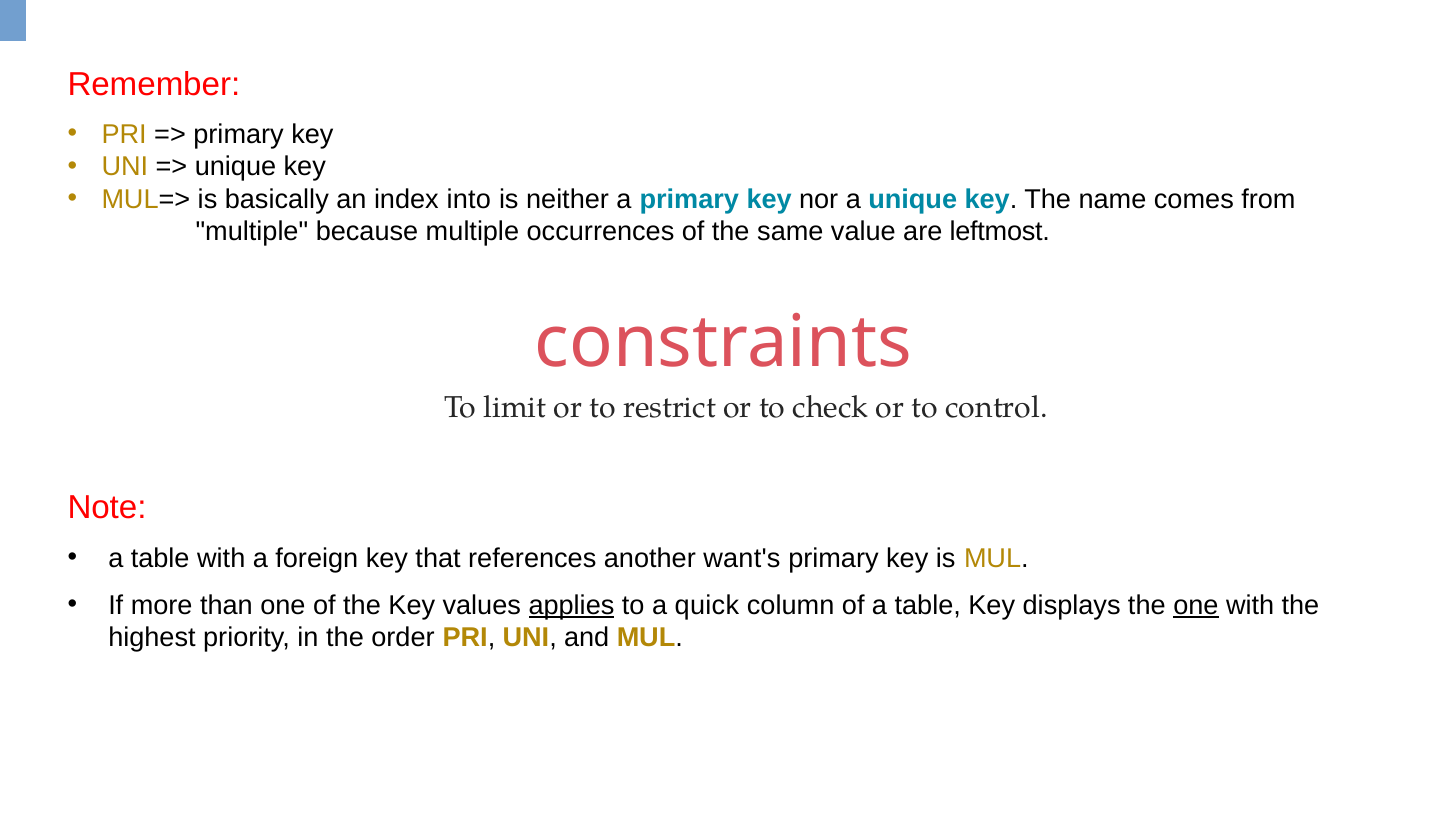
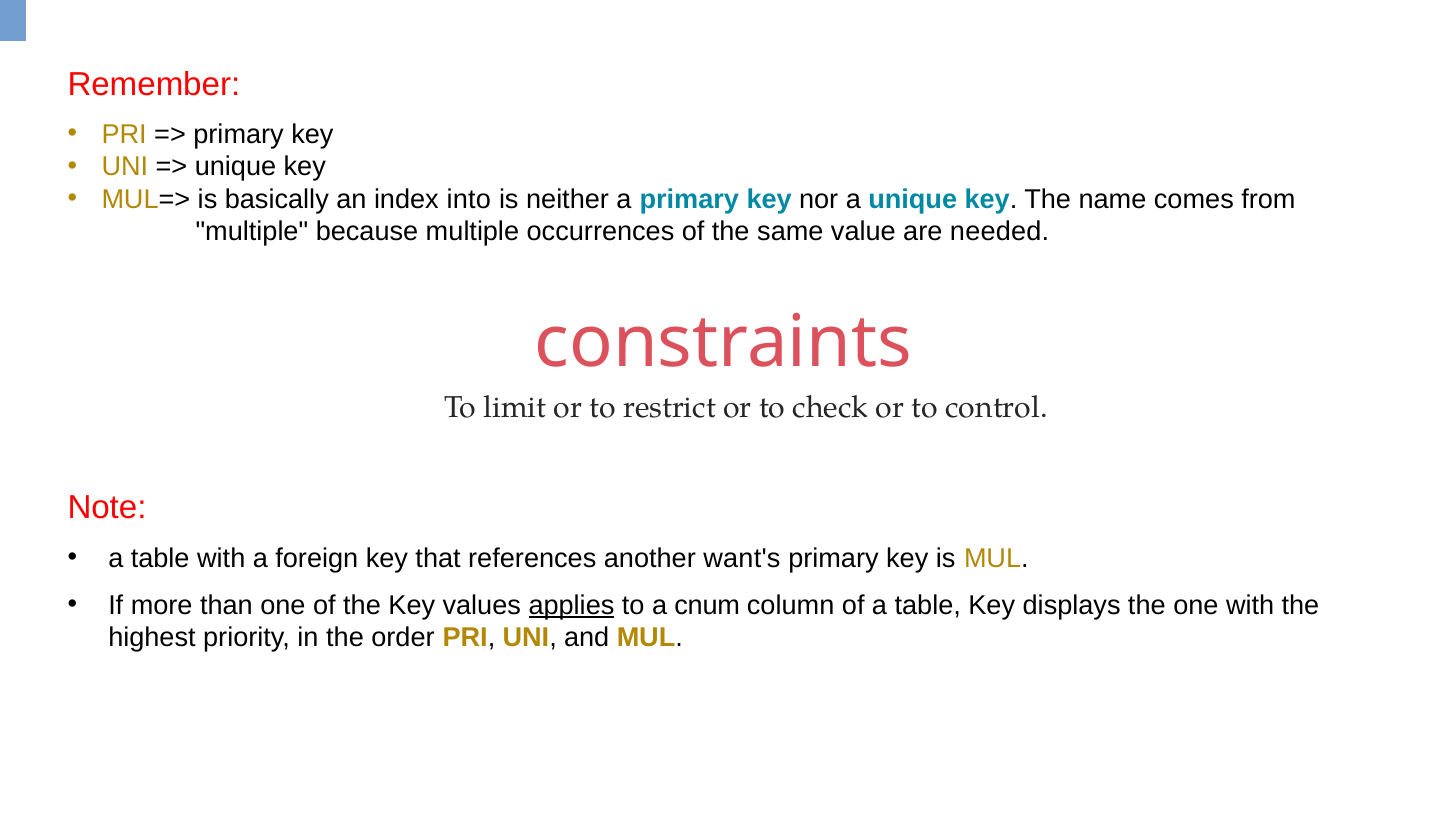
leftmost: leftmost -> needed (1000, 232)
quick: quick -> cnum (707, 605)
one underline: present -> none (1196, 605)
